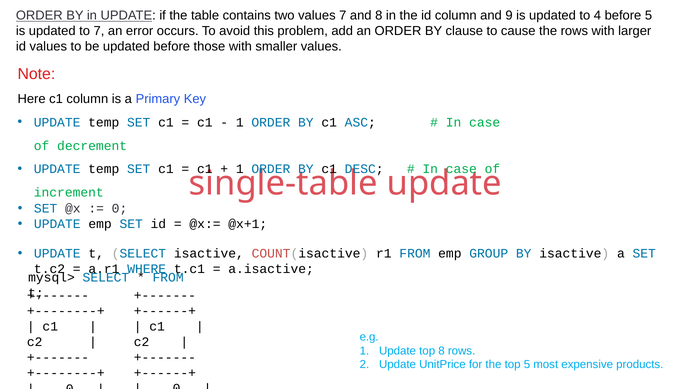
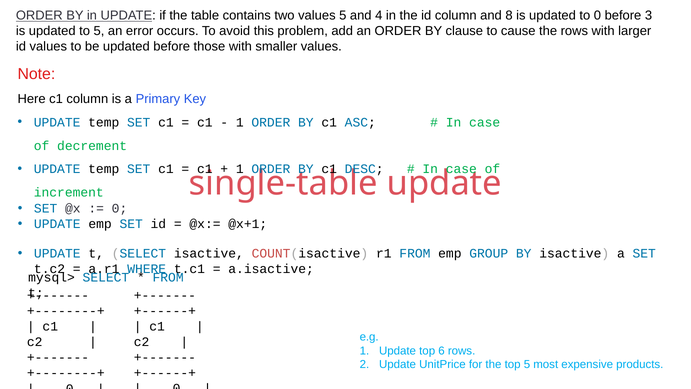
values 7: 7 -> 5 (343, 15)
and 8: 8 -> 4 (379, 15)
9: 9 -> 8 (509, 15)
to 4: 4 -> 0 (597, 15)
before 5: 5 -> 3 (649, 15)
to 7: 7 -> 5 (99, 31)
top 8: 8 -> 6 (442, 351)
